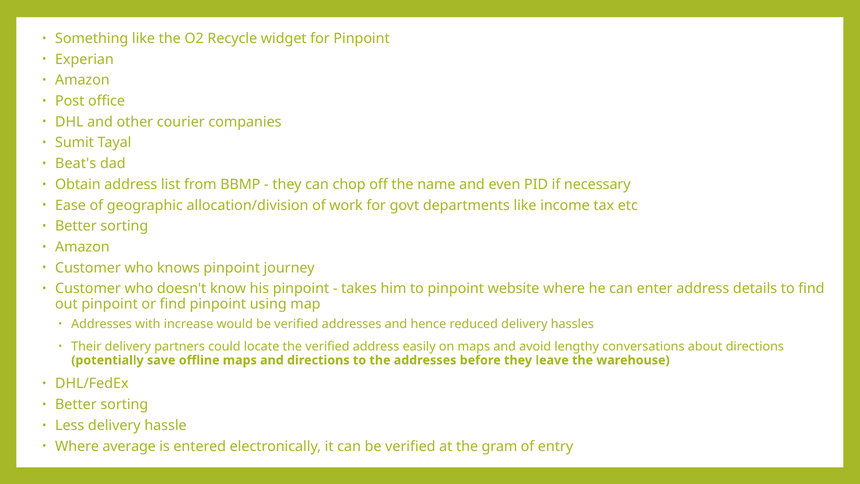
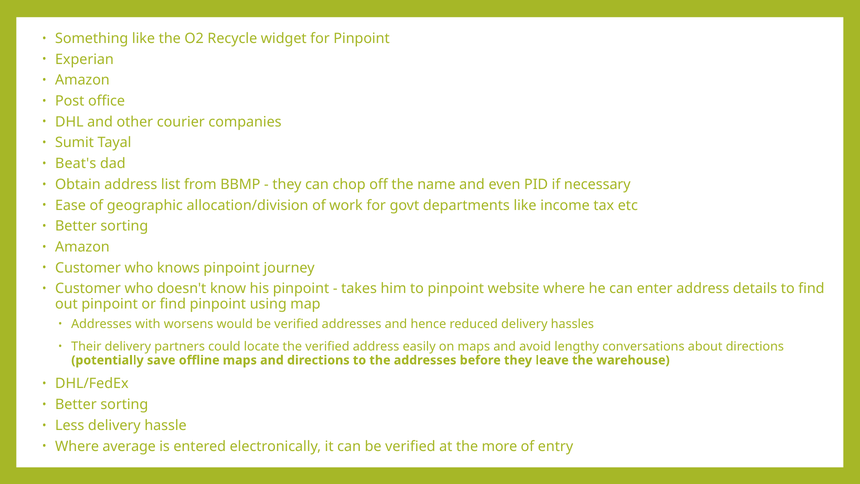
increase: increase -> worsens (189, 324)
gram: gram -> more (499, 446)
